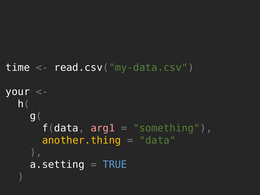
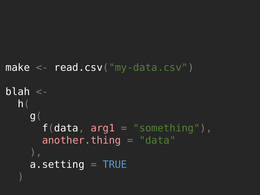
time: time -> make (18, 67)
your: your -> blah (18, 92)
another.thing colour: yellow -> pink (82, 140)
